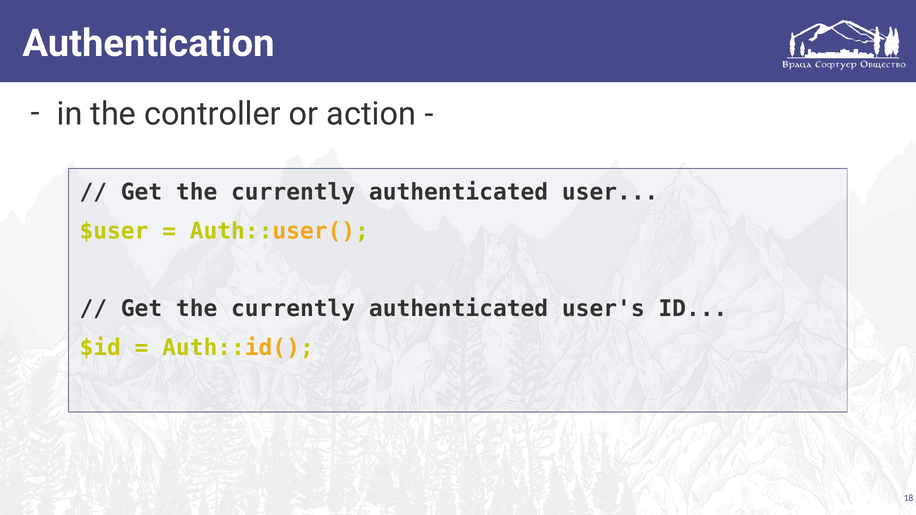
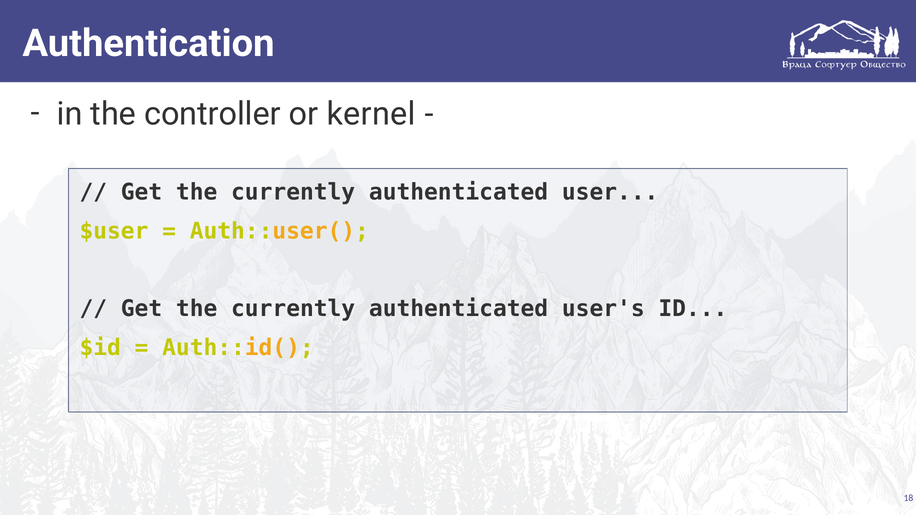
action: action -> kernel (371, 114)
